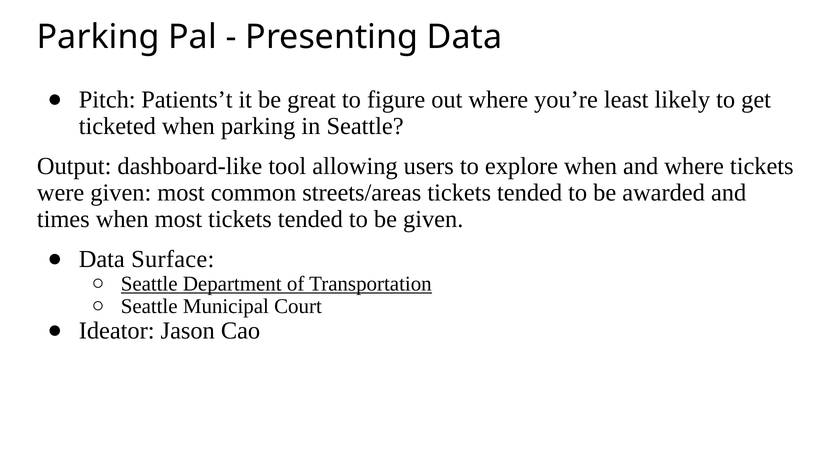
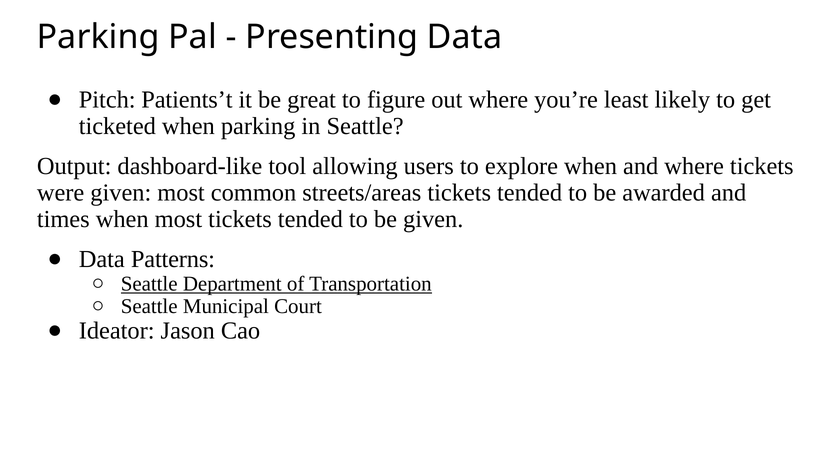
Surface: Surface -> Patterns (173, 259)
